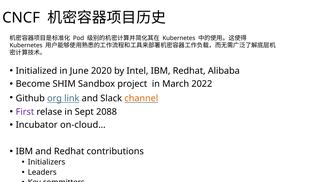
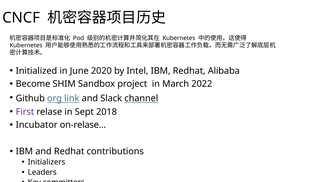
channel colour: orange -> black (141, 98)
2088: 2088 -> 2018 (107, 112)
on-cloud…: on-cloud… -> on-relase… (83, 125)
